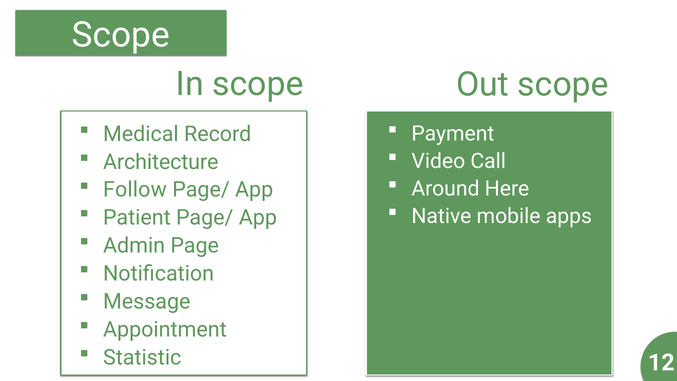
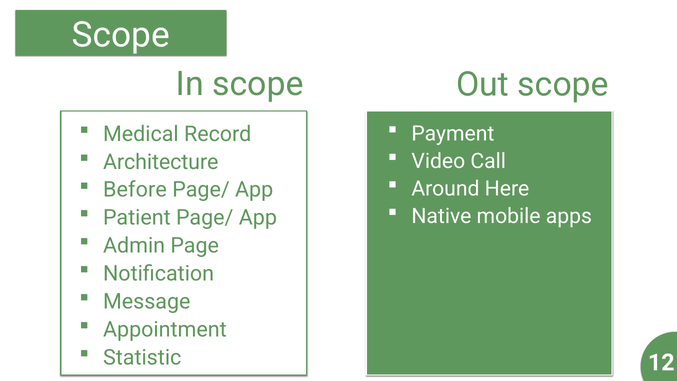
Follow: Follow -> Before (135, 190)
